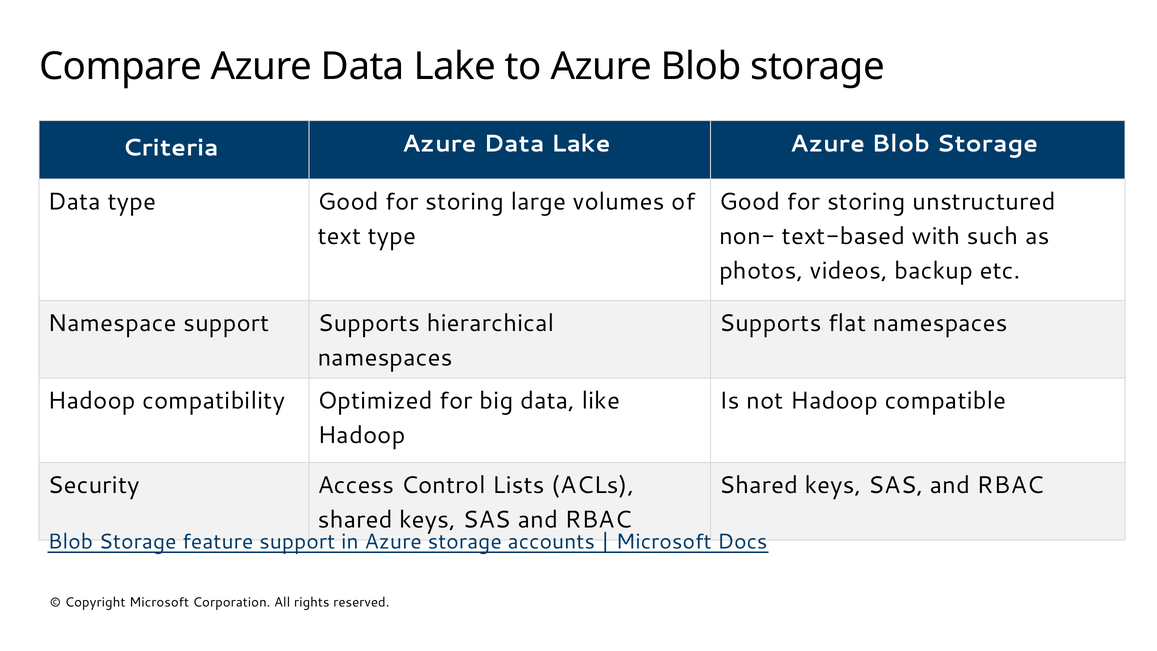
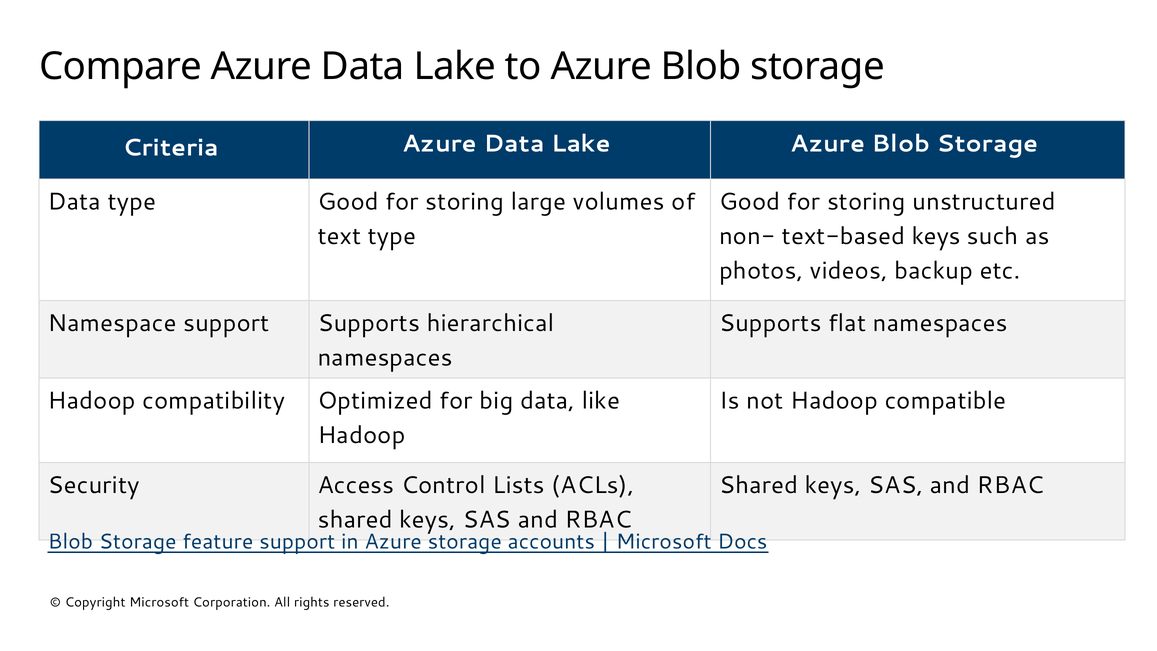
text-based with: with -> keys (936, 236)
